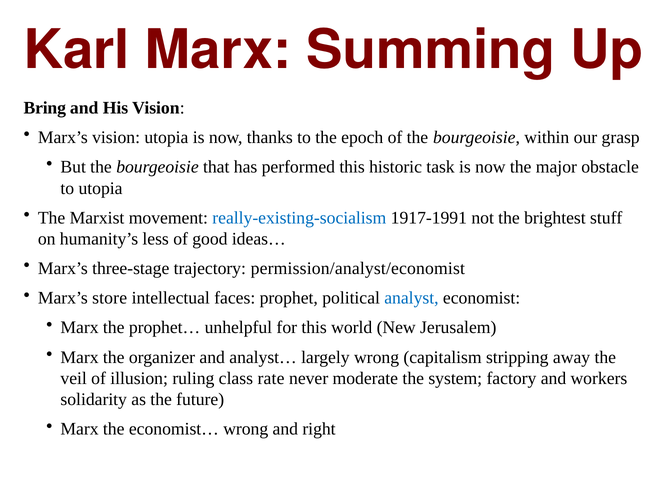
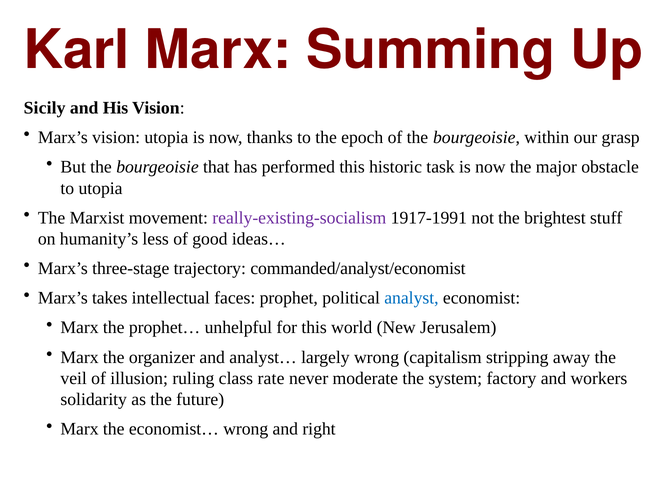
Bring: Bring -> Sicily (45, 108)
really-existing-socialism colour: blue -> purple (299, 218)
permission/analyst/economist: permission/analyst/economist -> commanded/analyst/economist (358, 268)
store: store -> takes (110, 298)
